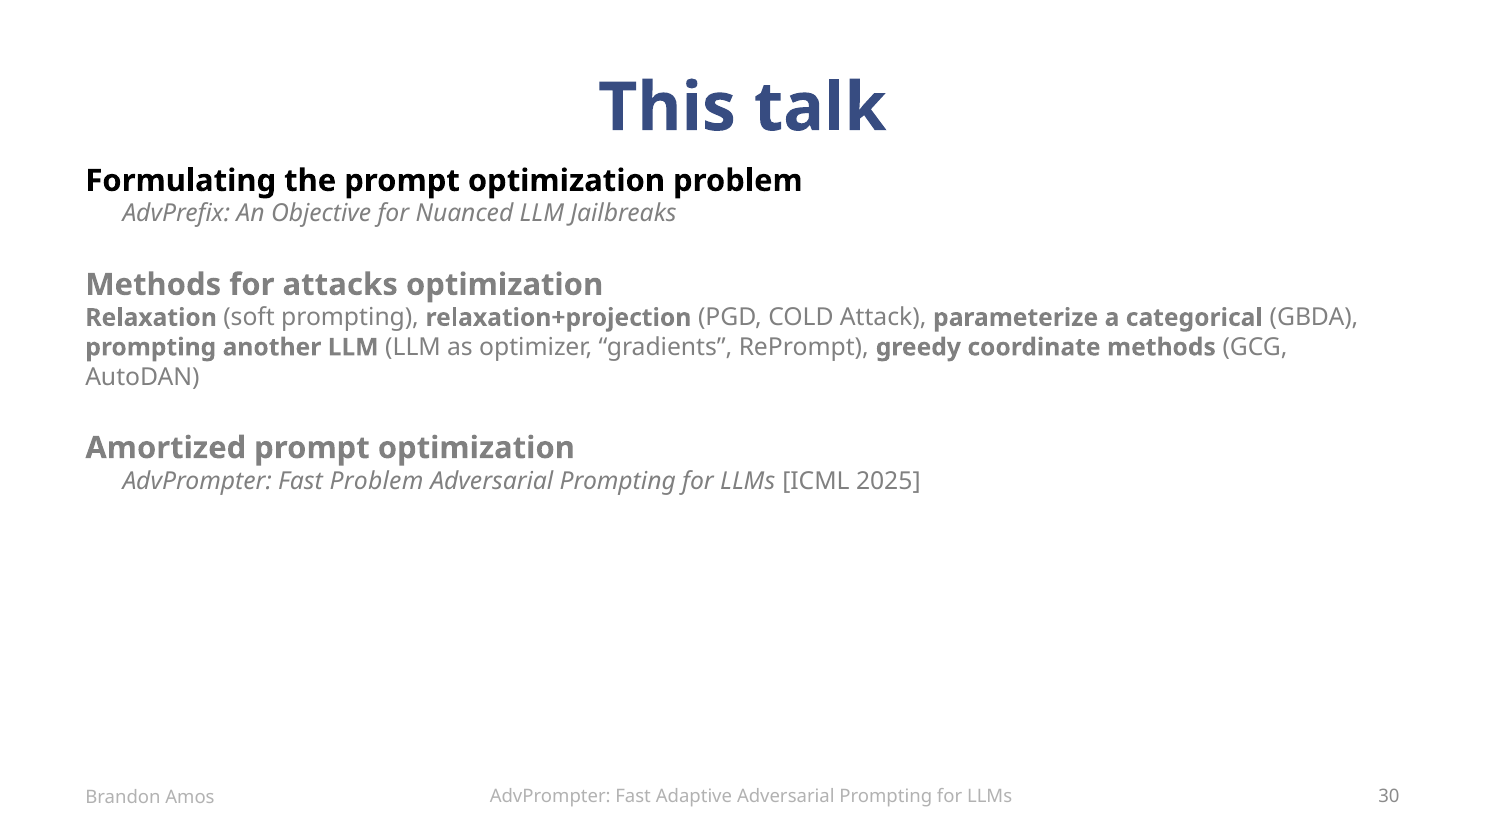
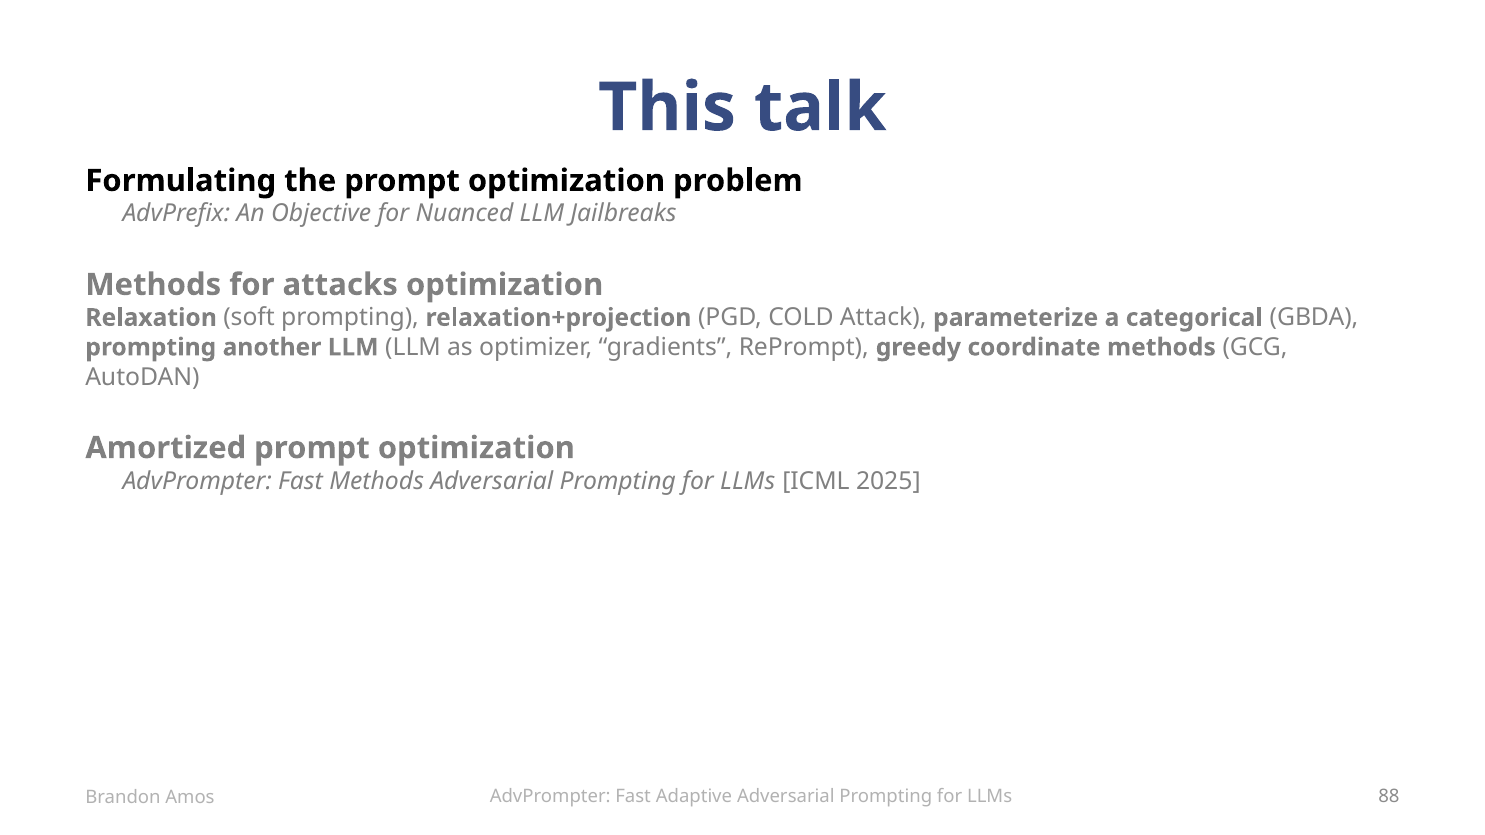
Fast Problem: Problem -> Methods (377, 481)
30: 30 -> 88 (1389, 796)
